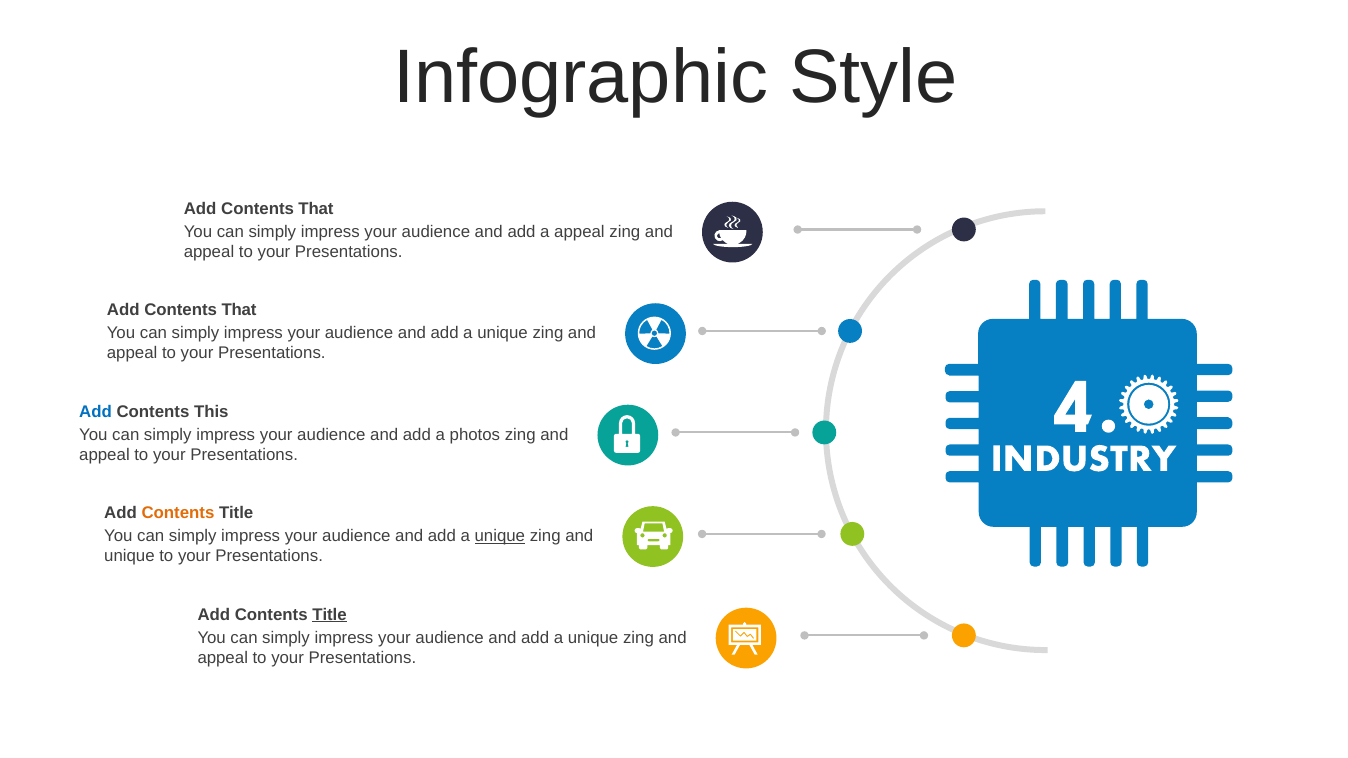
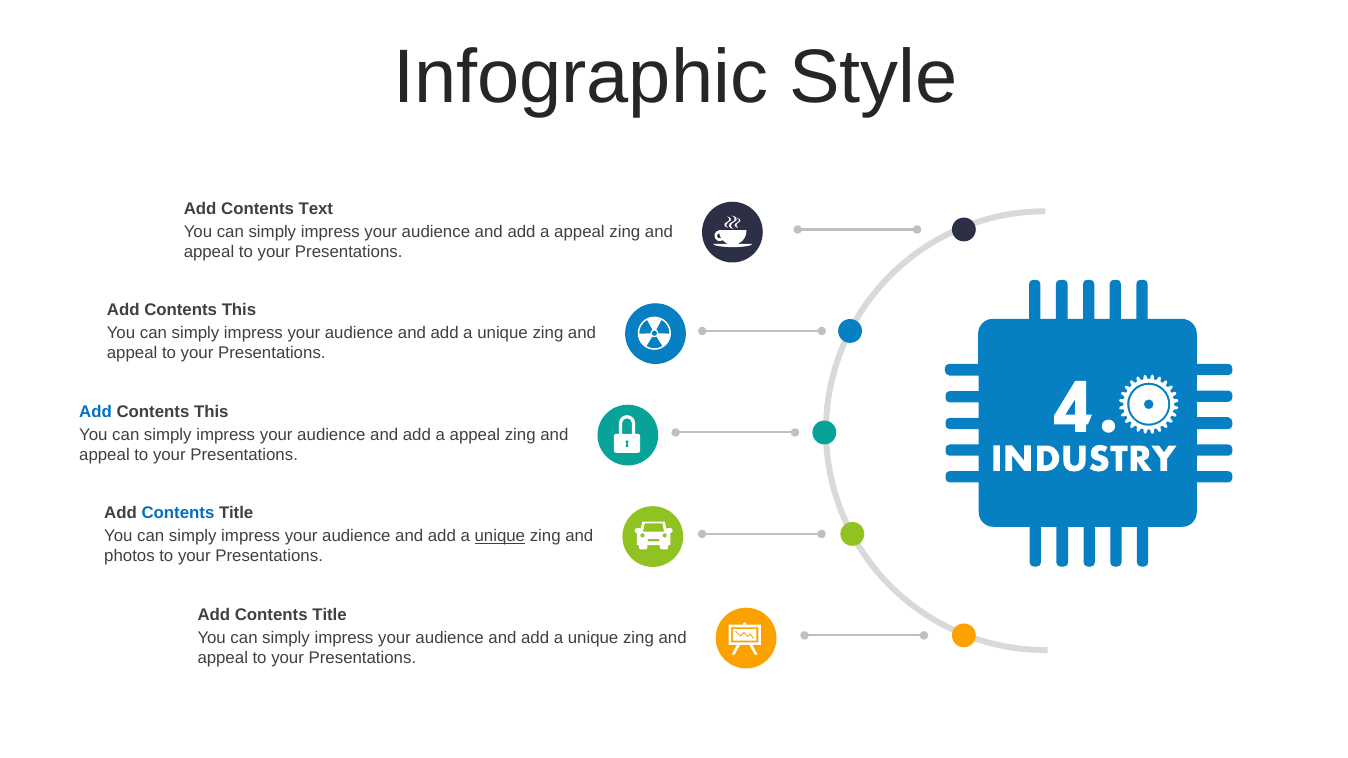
That: That -> Text (316, 209)
That: That -> This (239, 310)
photos: photos -> appeal (475, 435)
Contents colour: orange -> blue (178, 513)
unique: unique -> photos (129, 556)
Title underline: present -> none (330, 615)
